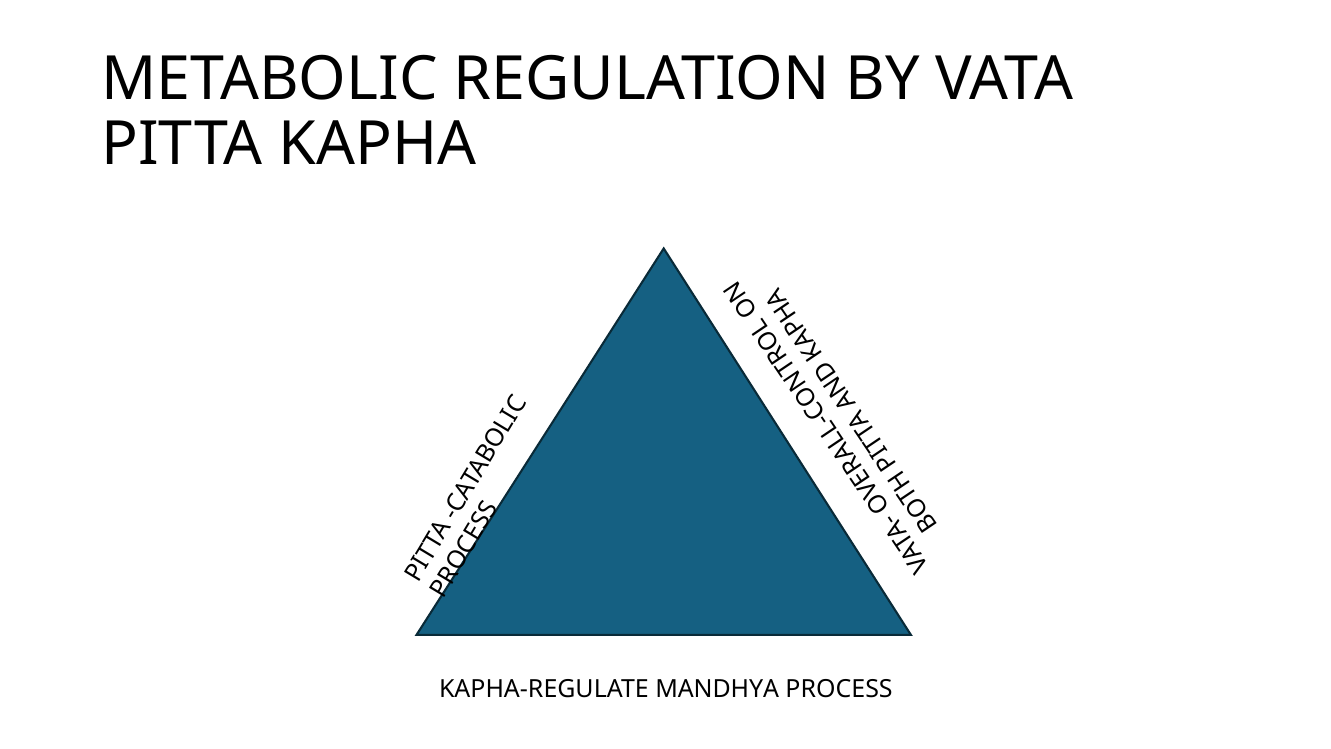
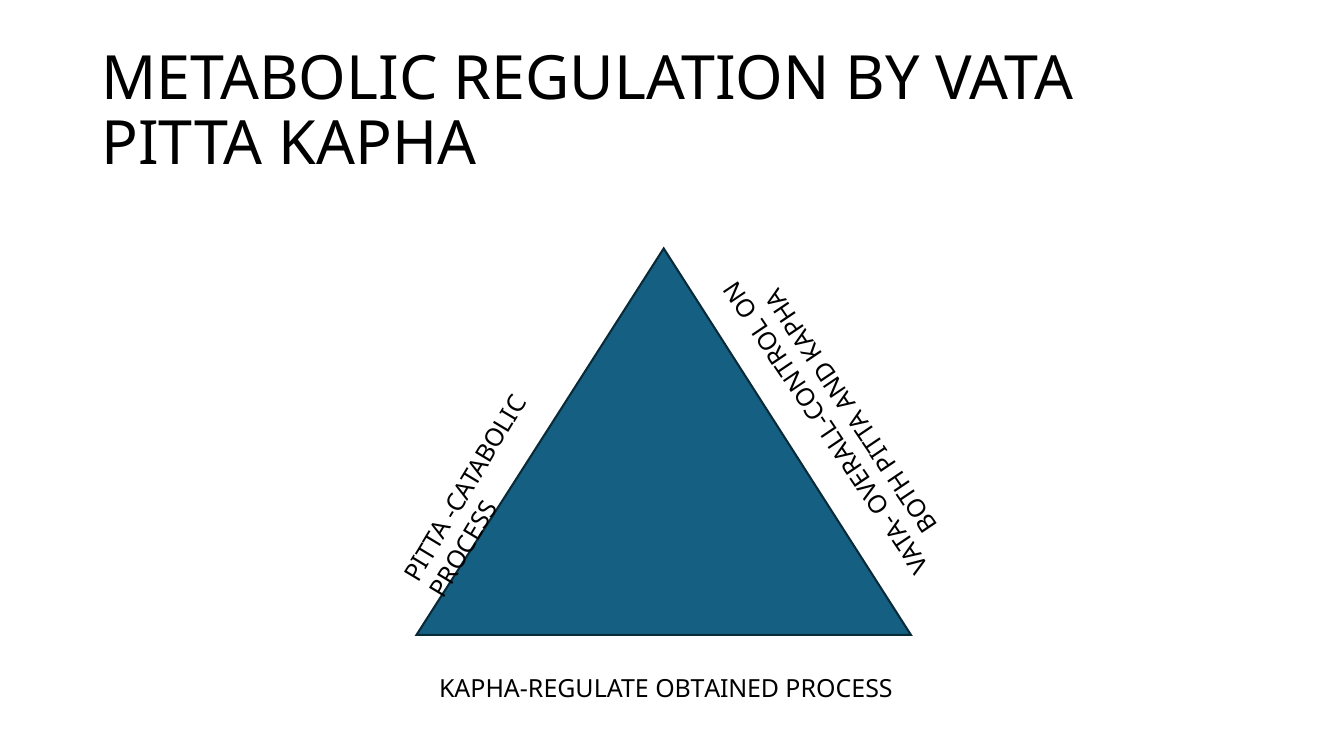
MANDHYA: MANDHYA -> OBTAINED (717, 689)
